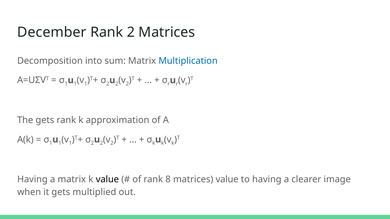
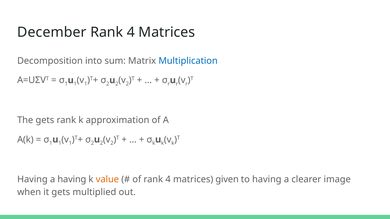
2: 2 -> 4 (131, 32)
a matrix: matrix -> having (72, 180)
value colour: black -> orange (107, 180)
of rank 8: 8 -> 4 (168, 180)
matrices value: value -> given (227, 180)
